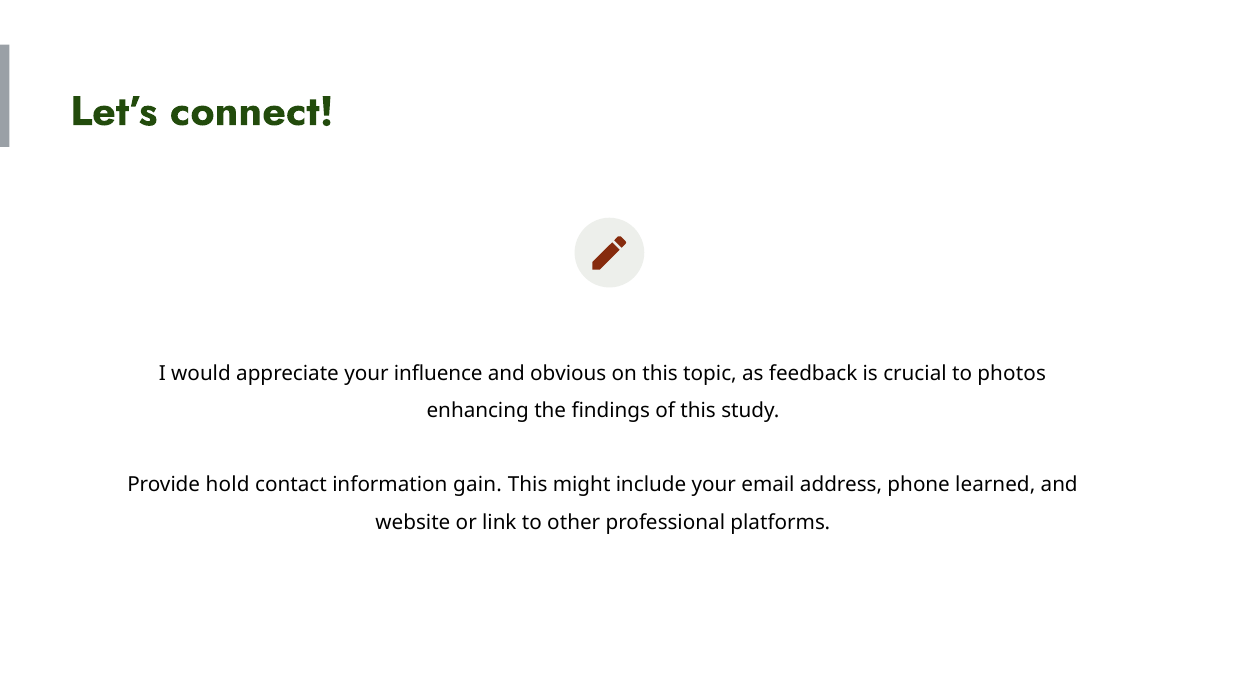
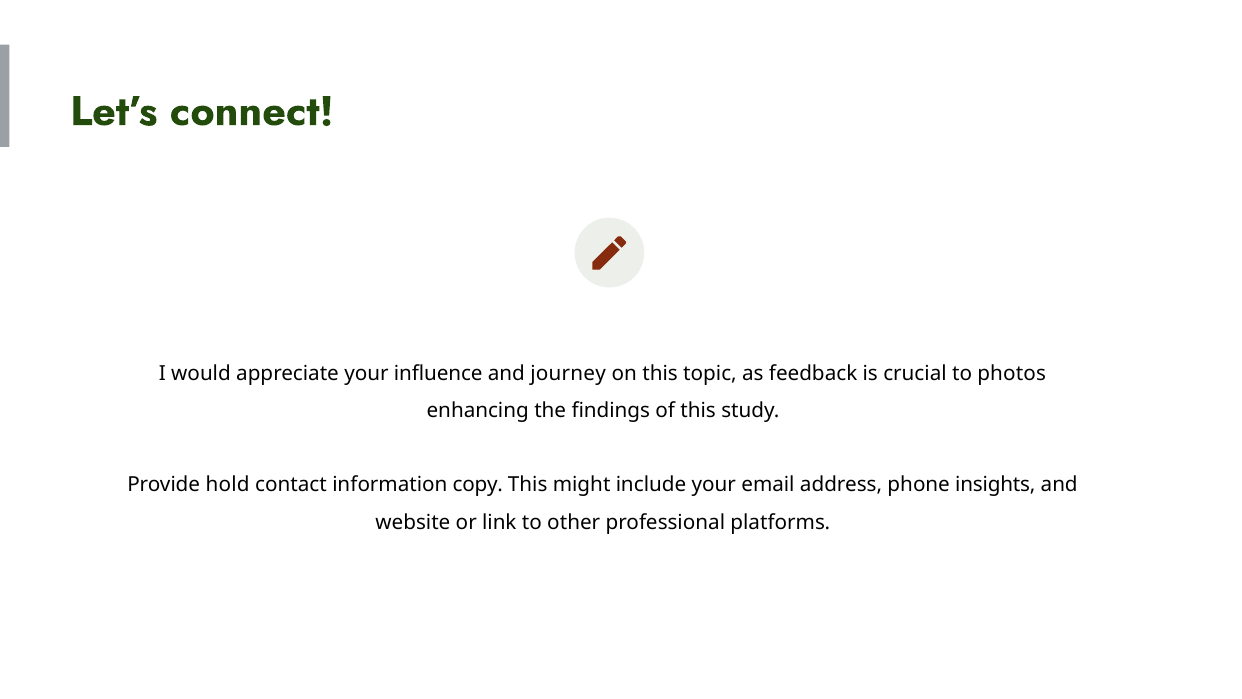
obvious: obvious -> journey (568, 373)
gain: gain -> copy (478, 485)
learned: learned -> insights (995, 485)
